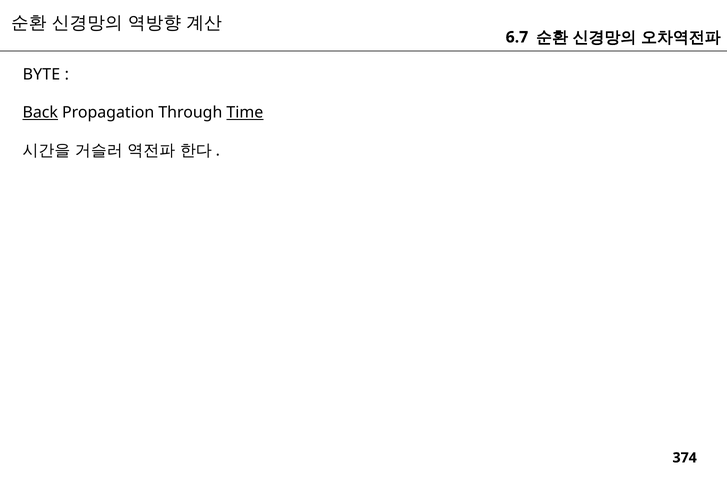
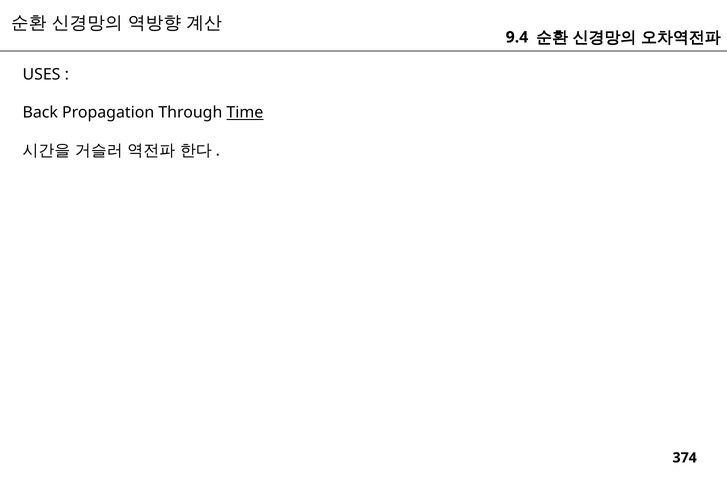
6.7: 6.7 -> 9.4 (517, 37)
BYTE: BYTE -> USES (42, 74)
Back underline: present -> none (40, 113)
